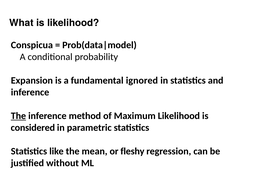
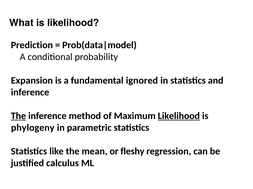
Conspicua: Conspicua -> Prediction (32, 45)
Likelihood underline: none -> present (179, 116)
considered: considered -> phylogeny (33, 128)
without: without -> calculus (63, 164)
